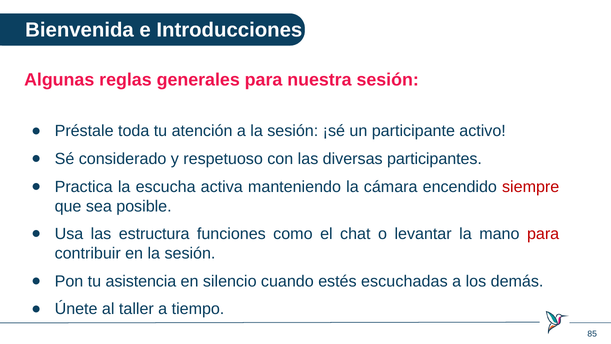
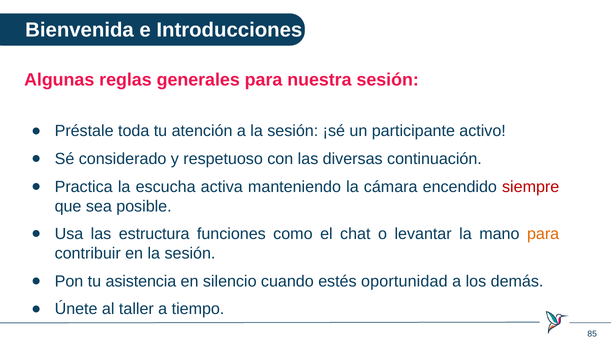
participantes: participantes -> continuación (434, 159)
para colour: red -> orange (543, 234)
escuchadas: escuchadas -> oportunidad (404, 281)
